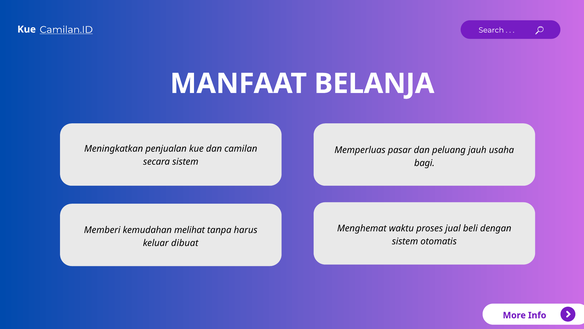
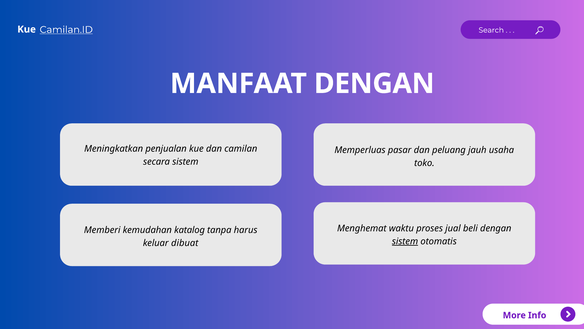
MANFAAT BELANJA: BELANJA -> DENGAN (374, 84)
bagi: bagi -> toko (424, 163)
melihat: melihat -> katalog (190, 230)
sistem underline: none -> present (405, 241)
